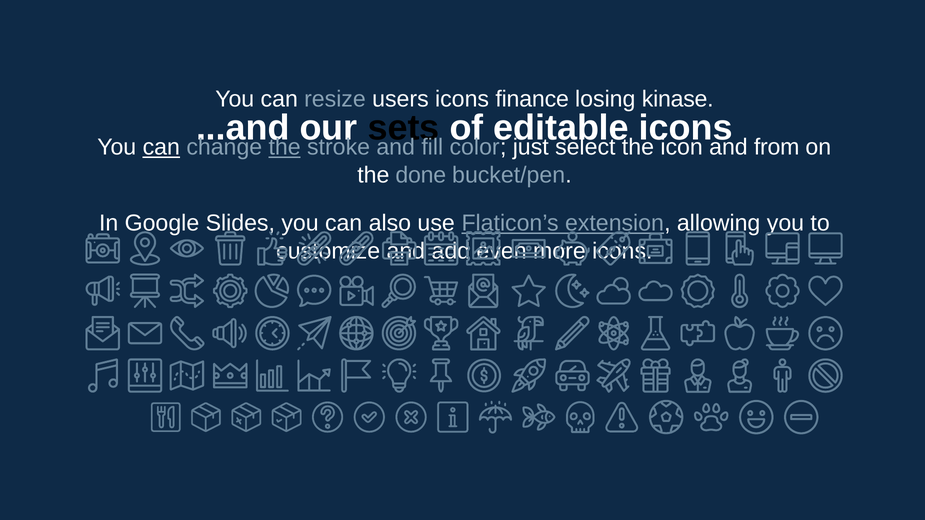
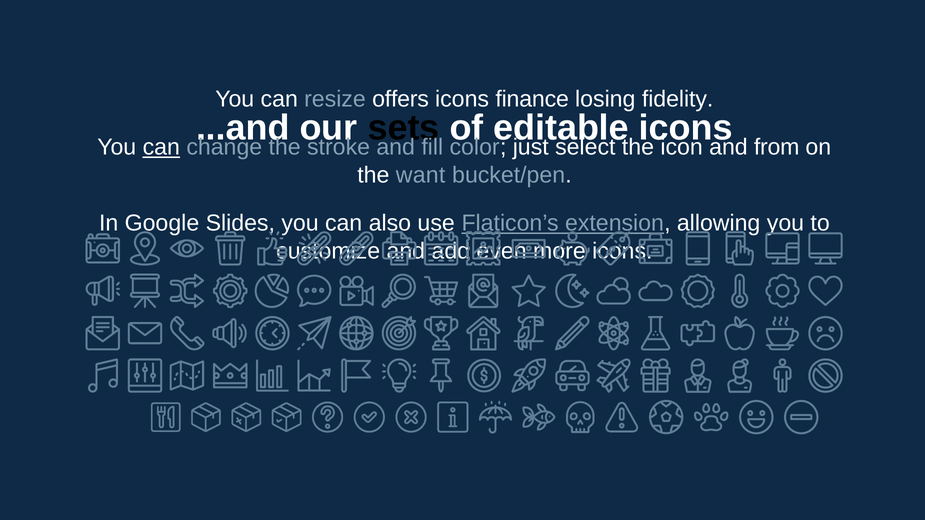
users: users -> offers (401, 99)
kinase: kinase -> fidelity (678, 99)
the underline: present -> none (285, 147)
done: done -> want (421, 175)
